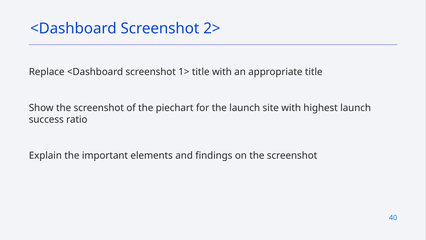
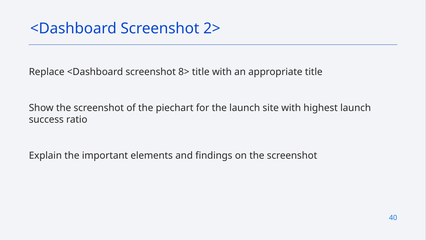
1>: 1> -> 8> (184, 72)
